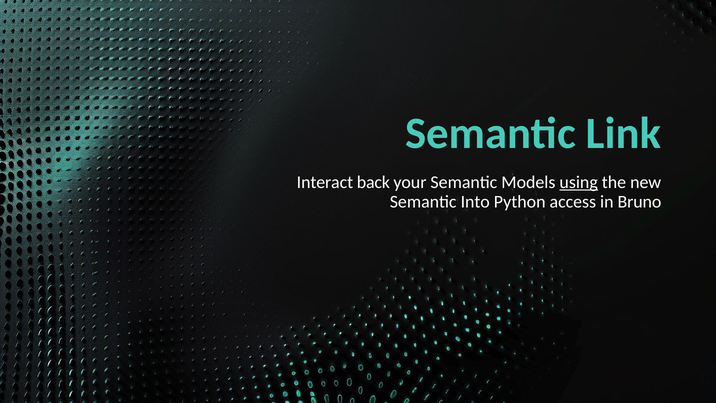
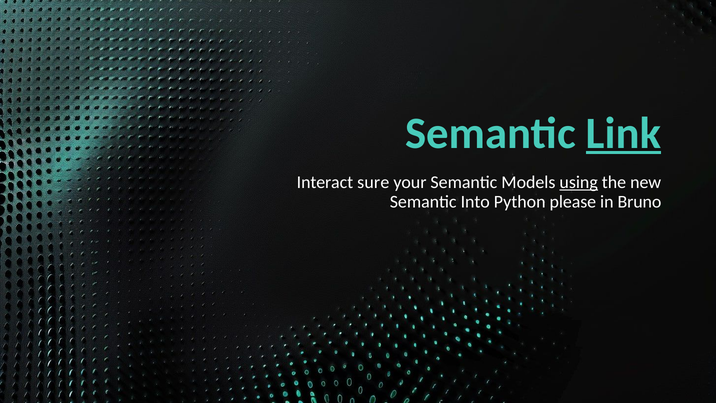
Link underline: none -> present (624, 133)
back: back -> sure (373, 182)
access: access -> please (573, 202)
